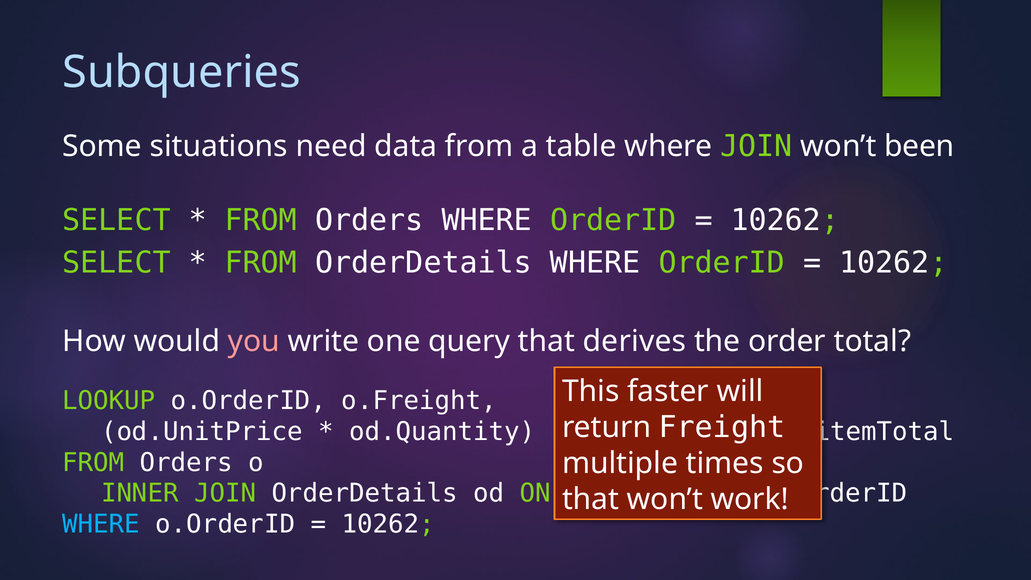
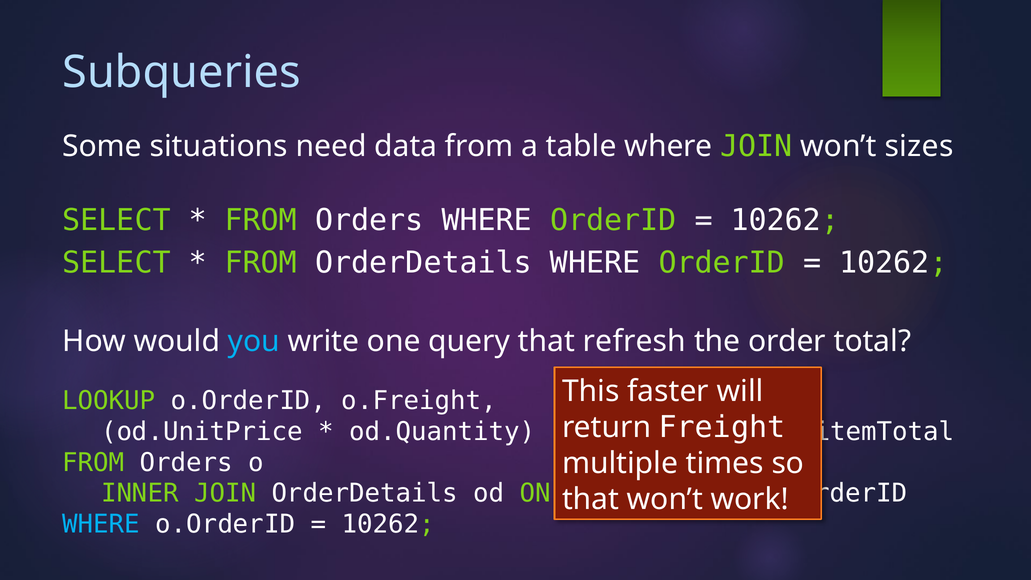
been: been -> sizes (919, 146)
you colour: pink -> light blue (254, 341)
derives: derives -> refresh (634, 341)
